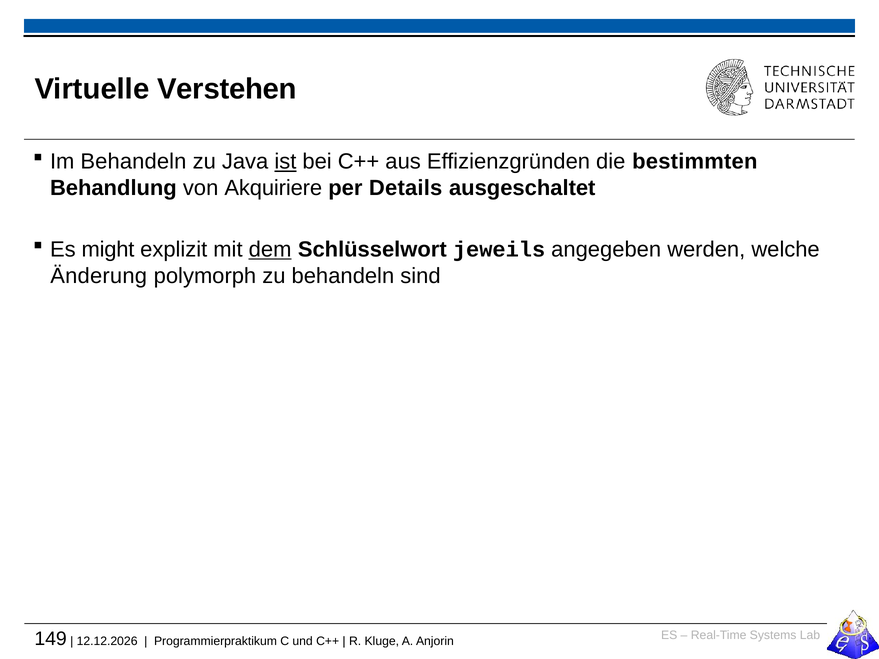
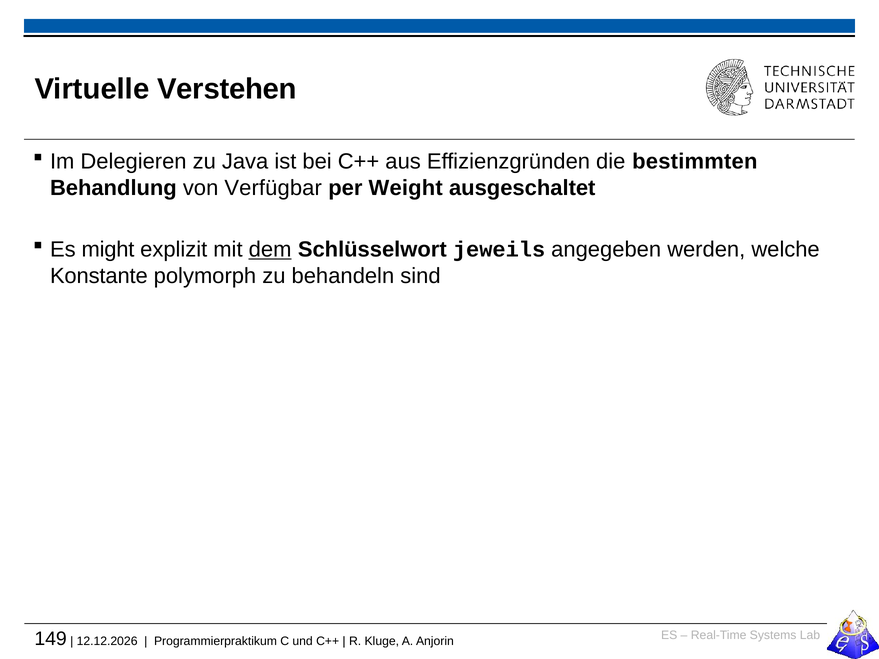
Im Behandeln: Behandeln -> Delegieren (134, 162)
ist underline: present -> none (285, 162)
Akquiriere: Akquiriere -> Verfügbar (273, 188)
Details: Details -> Weight (406, 188)
Änderung: Änderung -> Konstante (99, 276)
